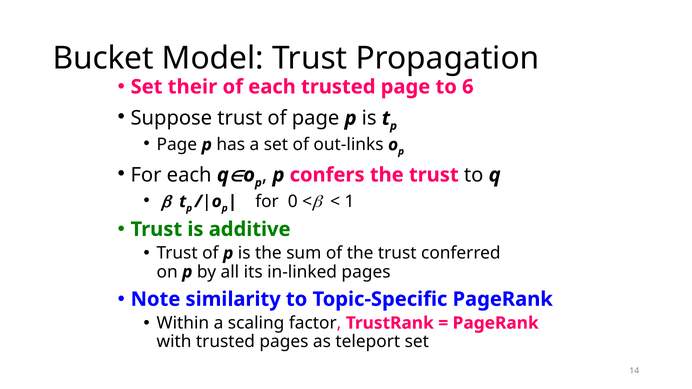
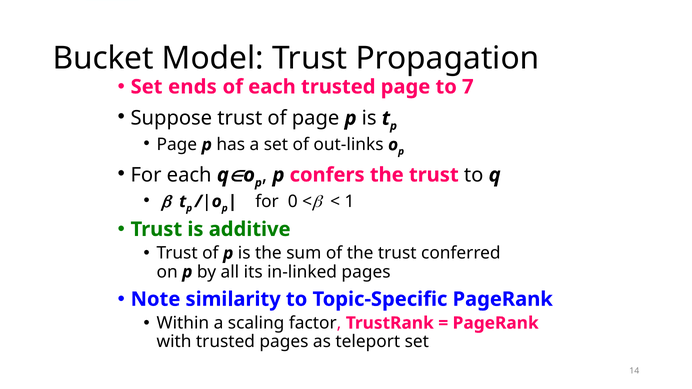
their: their -> ends (192, 87)
6: 6 -> 7 (468, 87)
